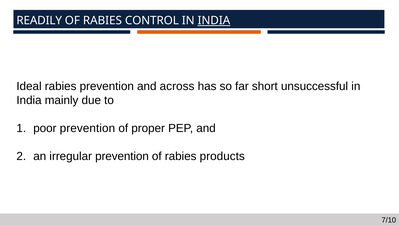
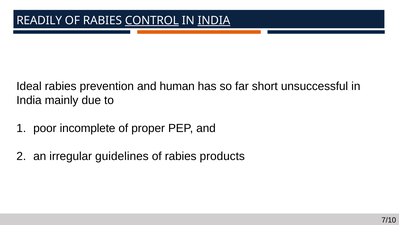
CONTROL underline: none -> present (152, 21)
across: across -> human (177, 86)
poor prevention: prevention -> incomplete (88, 128)
irregular prevention: prevention -> guidelines (122, 156)
